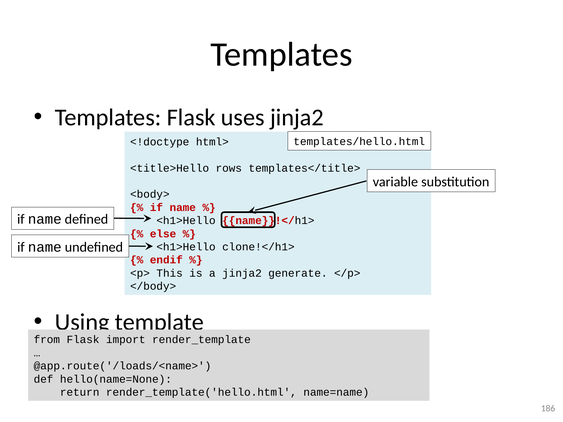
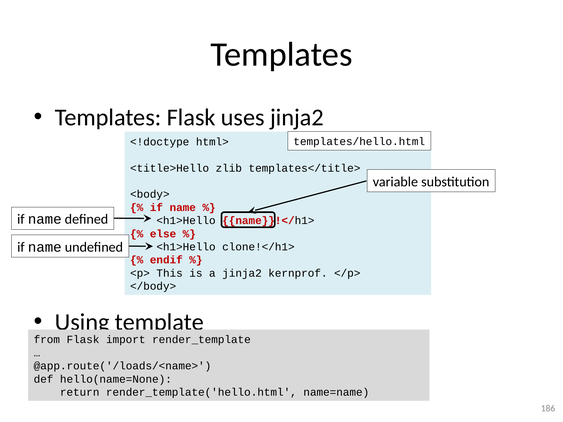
rows: rows -> zlib (229, 168)
generate: generate -> kernprof (298, 273)
